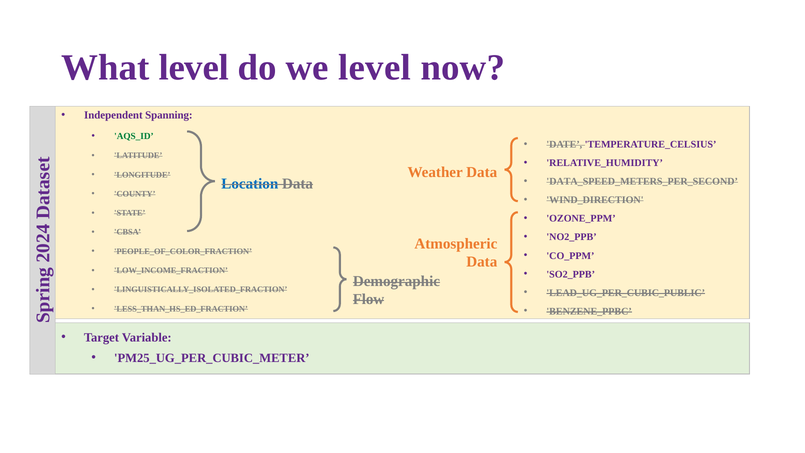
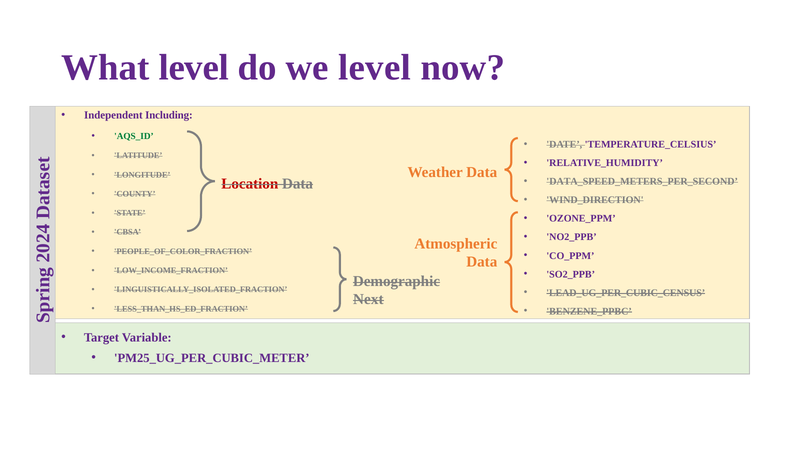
Spanning: Spanning -> Including (169, 115)
Location colour: blue -> red (250, 184)
LEAD_UG_PER_CUBIC_PUBLIC: LEAD_UG_PER_CUBIC_PUBLIC -> LEAD_UG_PER_CUBIC_CENSUS (626, 293)
Flow: Flow -> Next (368, 299)
